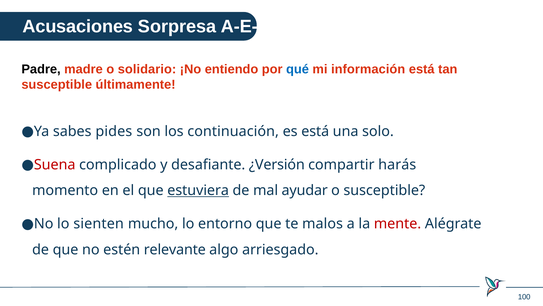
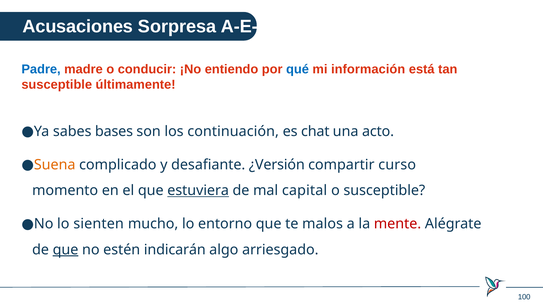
Padre colour: black -> blue (41, 69)
solidario: solidario -> conducir (147, 69)
pides: pides -> bases (114, 131)
es está: está -> chat (315, 131)
solo: solo -> acto (378, 131)
Suena colour: red -> orange (55, 164)
harás: harás -> curso (397, 164)
ayudar: ayudar -> capital (305, 190)
que underline: none -> present (66, 249)
relevante: relevante -> indicarán (175, 249)
